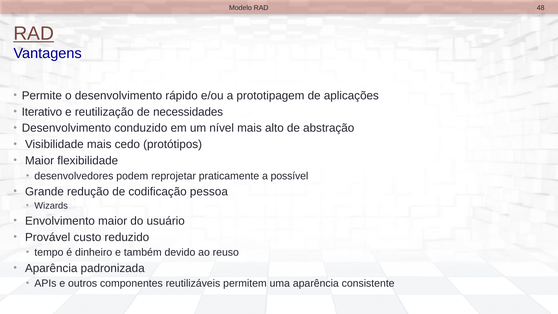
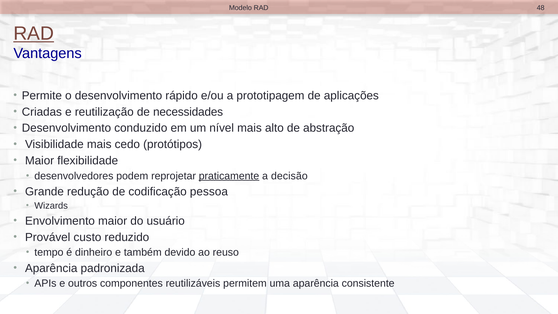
Iterativo: Iterativo -> Criadas (42, 112)
praticamente underline: none -> present (229, 176)
possível: possível -> decisão (289, 176)
